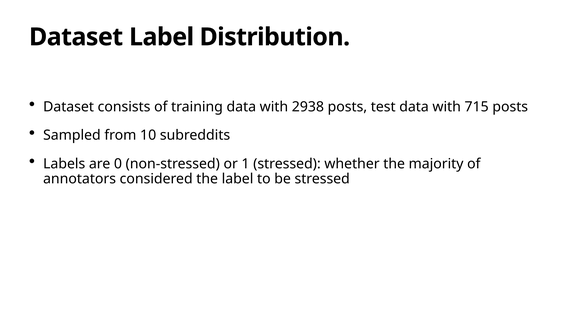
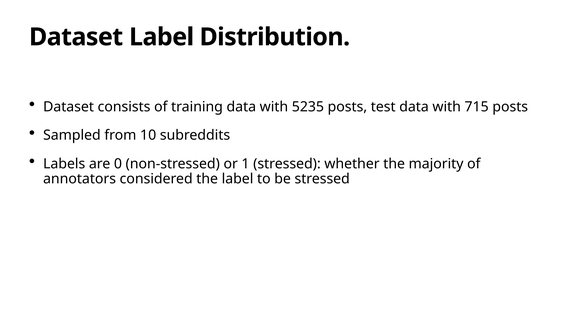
2938: 2938 -> 5235 (308, 107)
